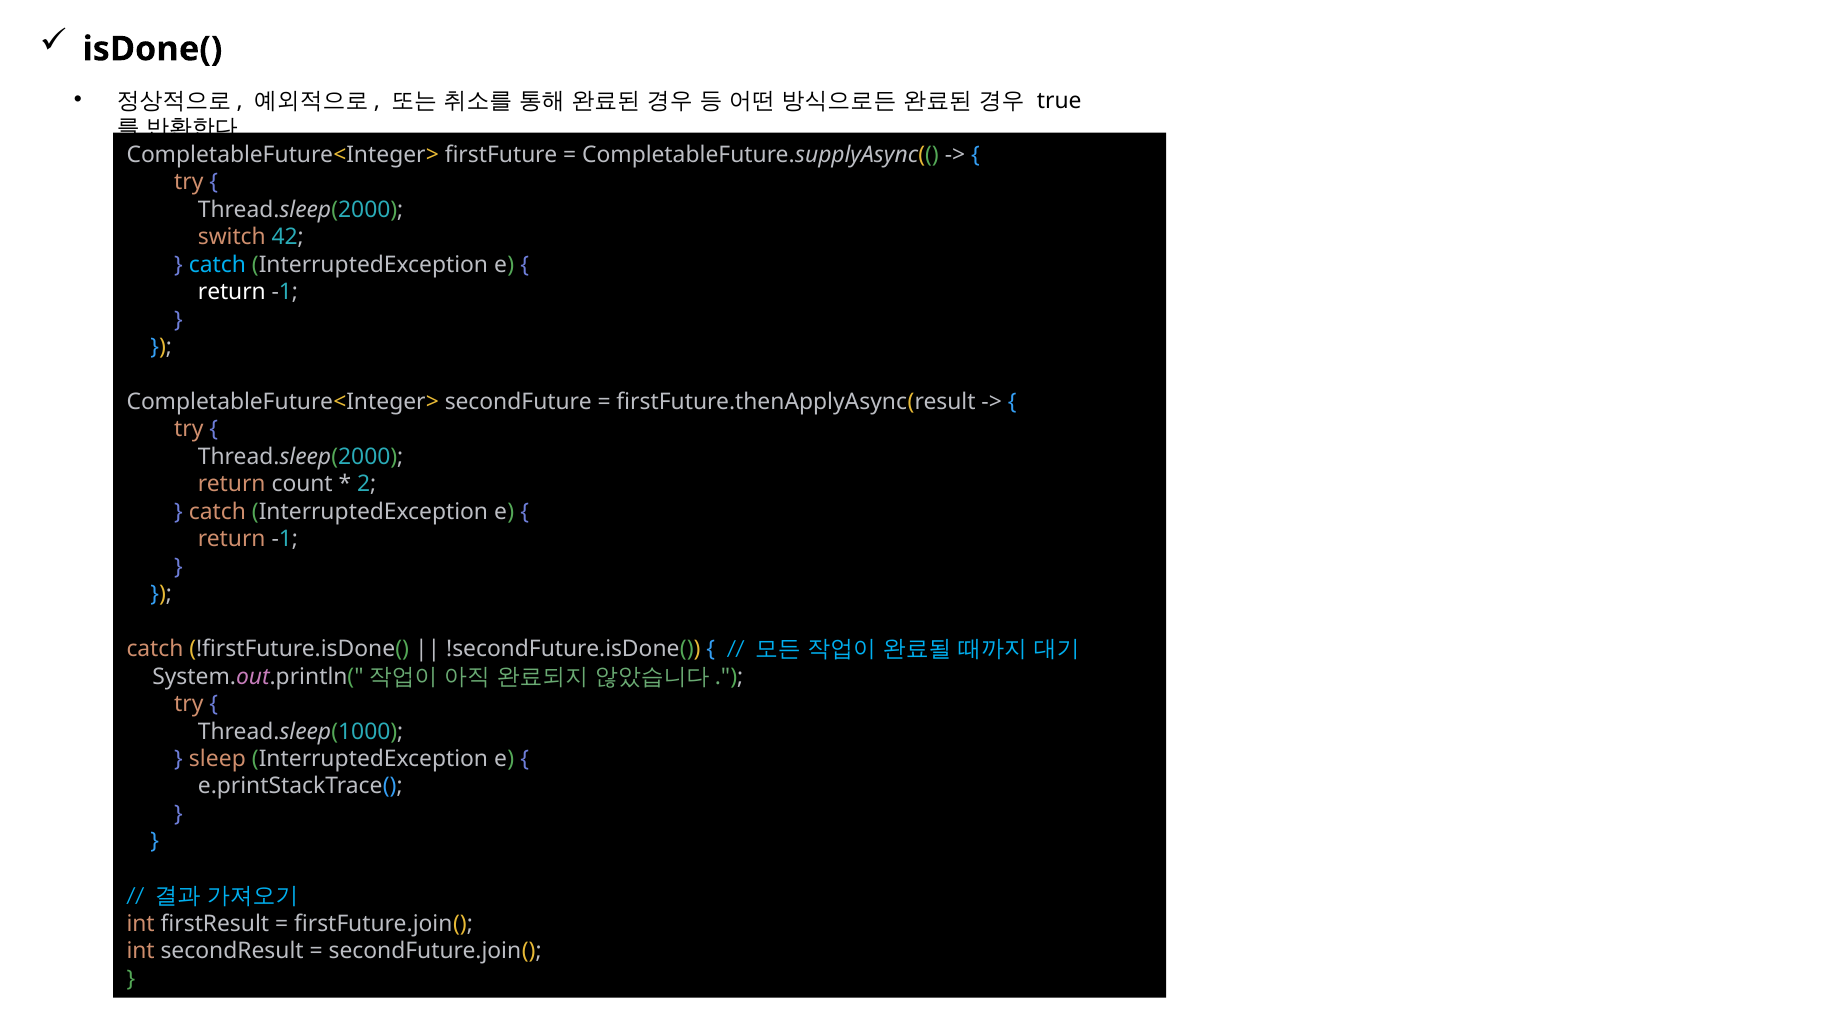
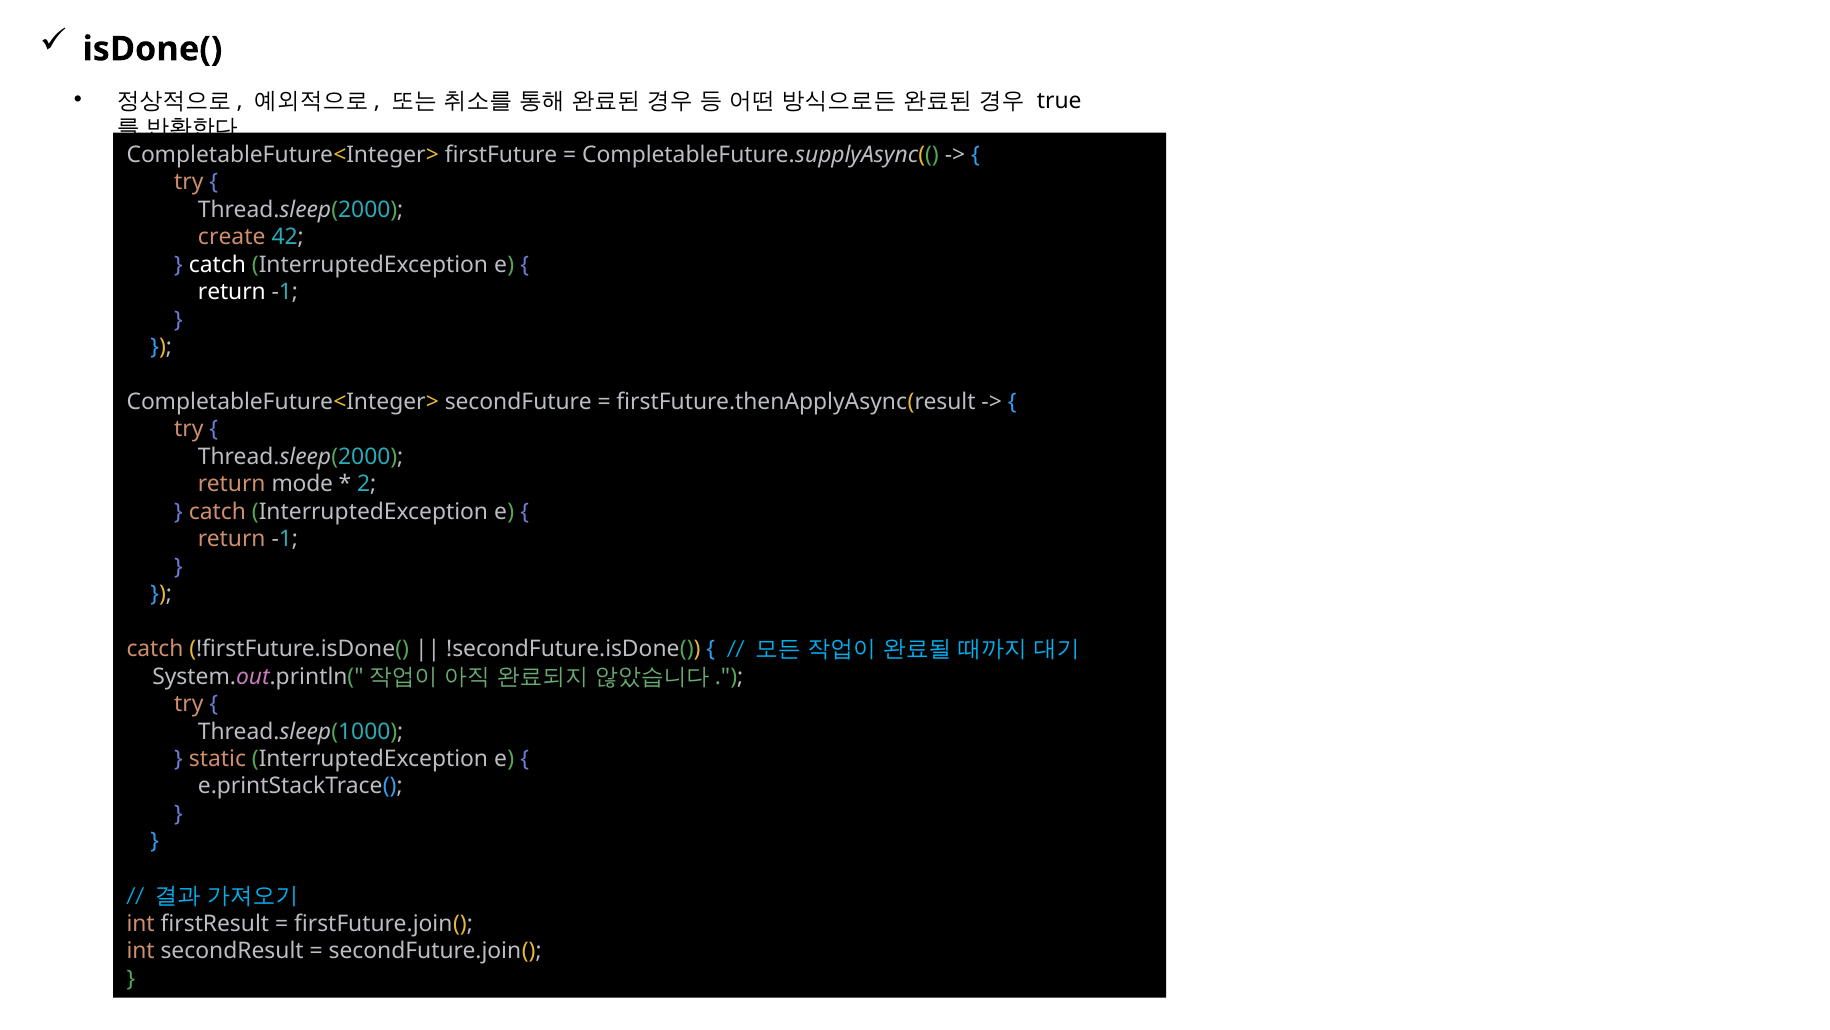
switch: switch -> create (232, 237)
catch colour: light blue -> white (217, 264)
count: count -> mode (302, 484)
sleep: sleep -> static (217, 759)
